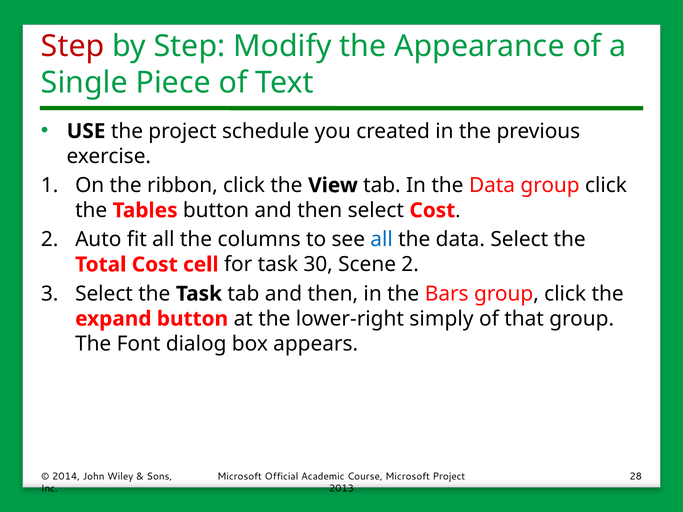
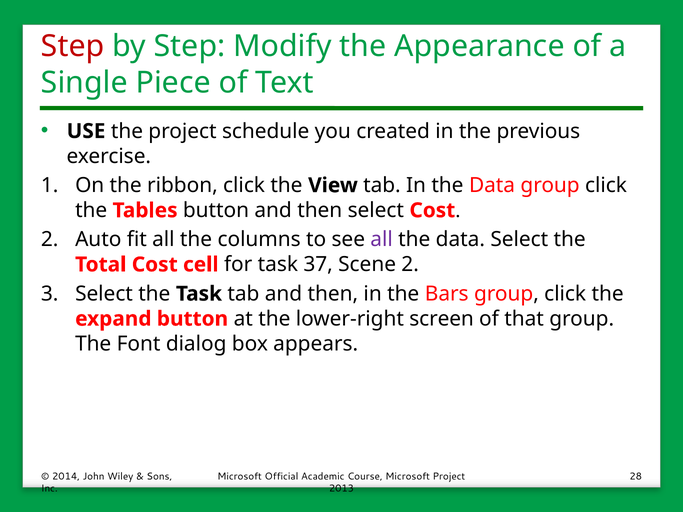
all colour: blue -> purple (382, 240)
30: 30 -> 37 (318, 265)
simply: simply -> screen (442, 319)
